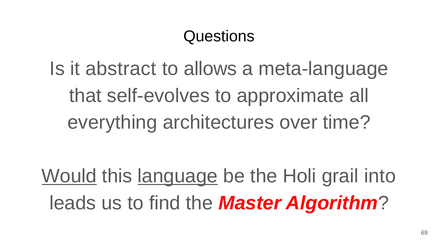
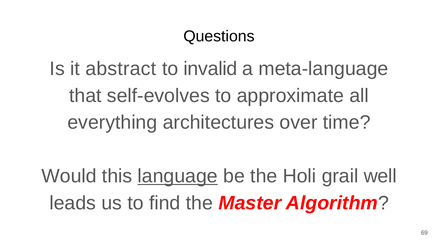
allows: allows -> invalid (210, 69)
Would underline: present -> none (69, 176)
into: into -> well (380, 176)
